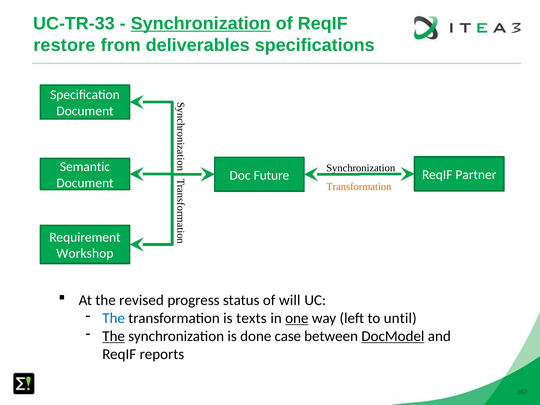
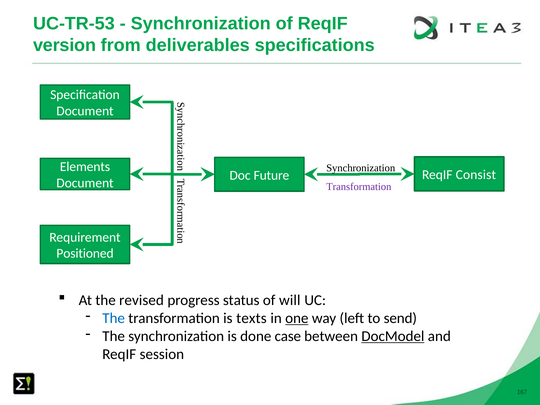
UC-TR-33: UC-TR-33 -> UC-TR-53 (74, 24)
Synchronization underline: present -> none (201, 24)
restore: restore -> version (65, 45)
Semantic: Semantic -> Elements (85, 167)
Partner: Partner -> Consist (476, 175)
Transformation colour: orange -> purple (359, 187)
Workshop: Workshop -> Positioned (85, 253)
until: until -> send (400, 318)
The underline: present -> none (114, 336)
reports: reports -> session (162, 354)
